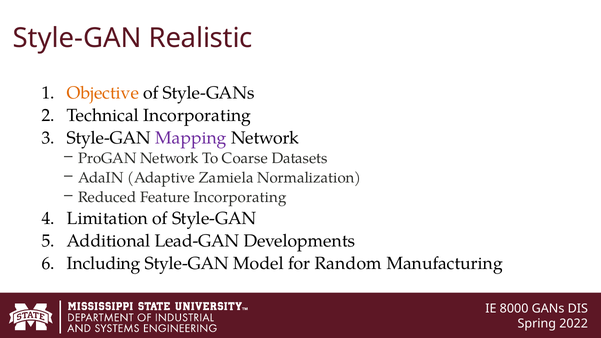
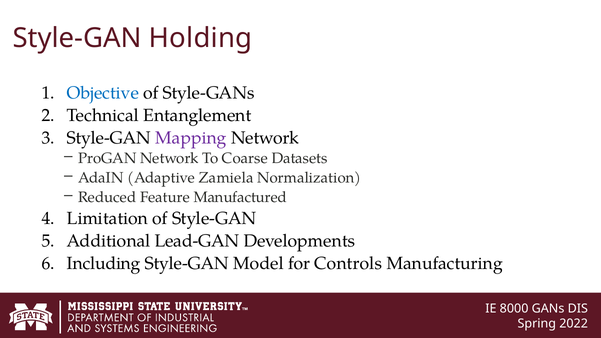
Realistic: Realistic -> Holding (200, 38)
Objective colour: orange -> blue (103, 93)
Technical Incorporating: Incorporating -> Entanglement (197, 115)
Feature Incorporating: Incorporating -> Manufactured (240, 197)
Random: Random -> Controls (348, 264)
